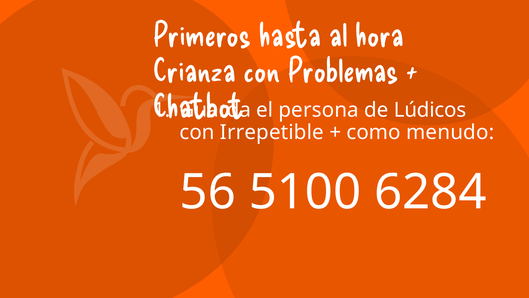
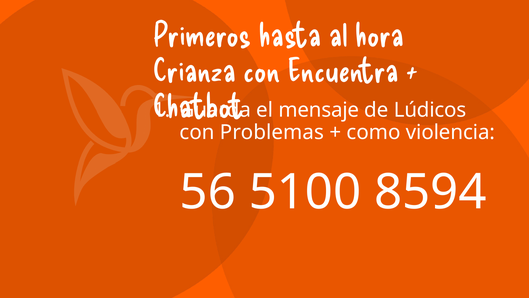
Problemas: Problemas -> Encuentra (343, 71)
persona: persona -> mensaje (319, 110)
Irrepetible: Irrepetible -> Problemas (272, 132)
menudo: menudo -> violencia (450, 132)
6284: 6284 -> 8594 (430, 192)
